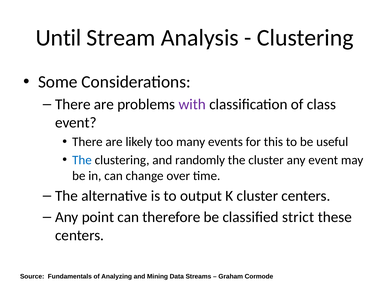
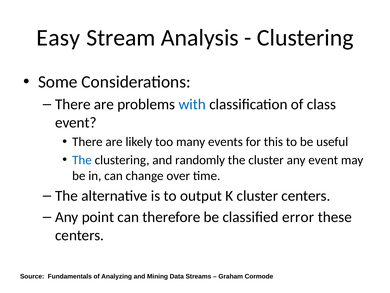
Until: Until -> Easy (58, 38)
with colour: purple -> blue (192, 104)
strict: strict -> error (298, 217)
